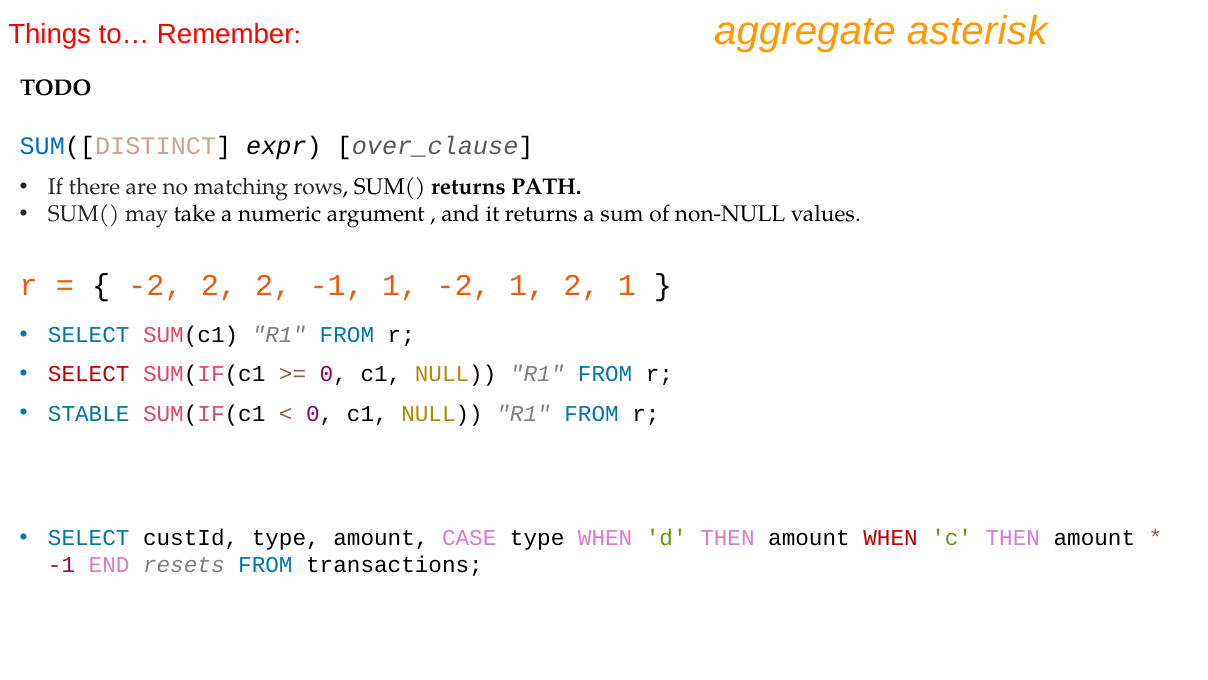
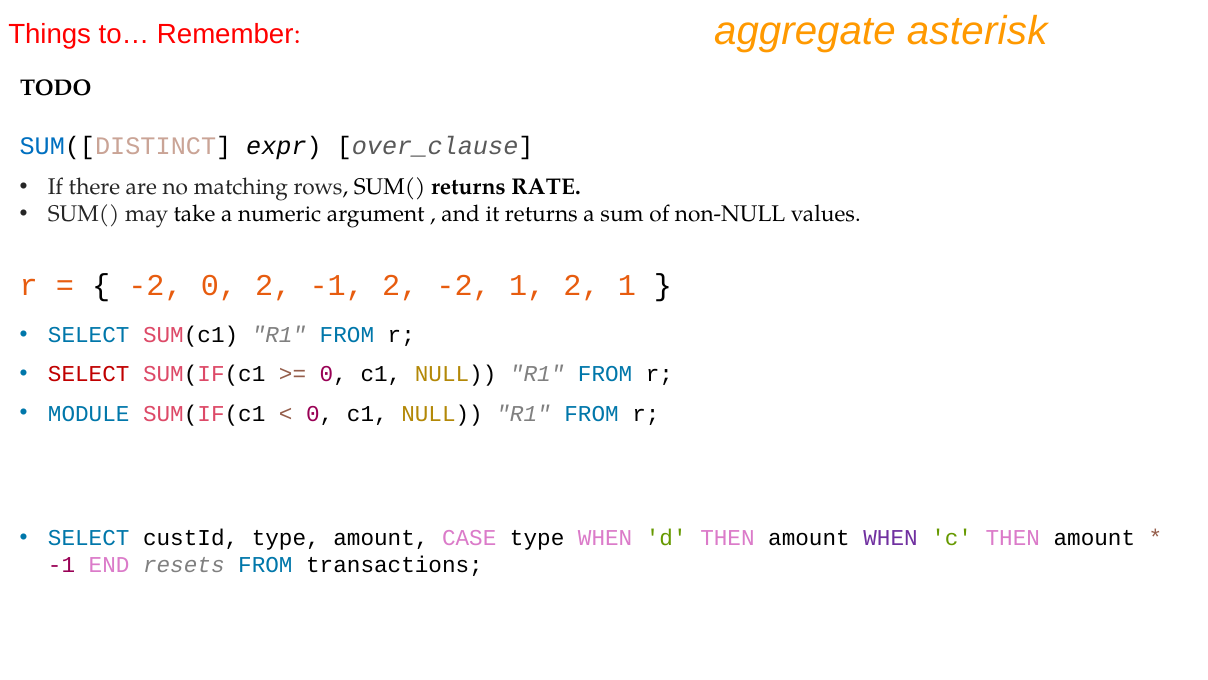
PATH: PATH -> RATE (546, 187)
-2 2: 2 -> 0 (219, 286)
-1 1: 1 -> 2 (400, 286)
STABLE: STABLE -> MODULE (89, 413)
WHEN colour: red -> purple (891, 538)
